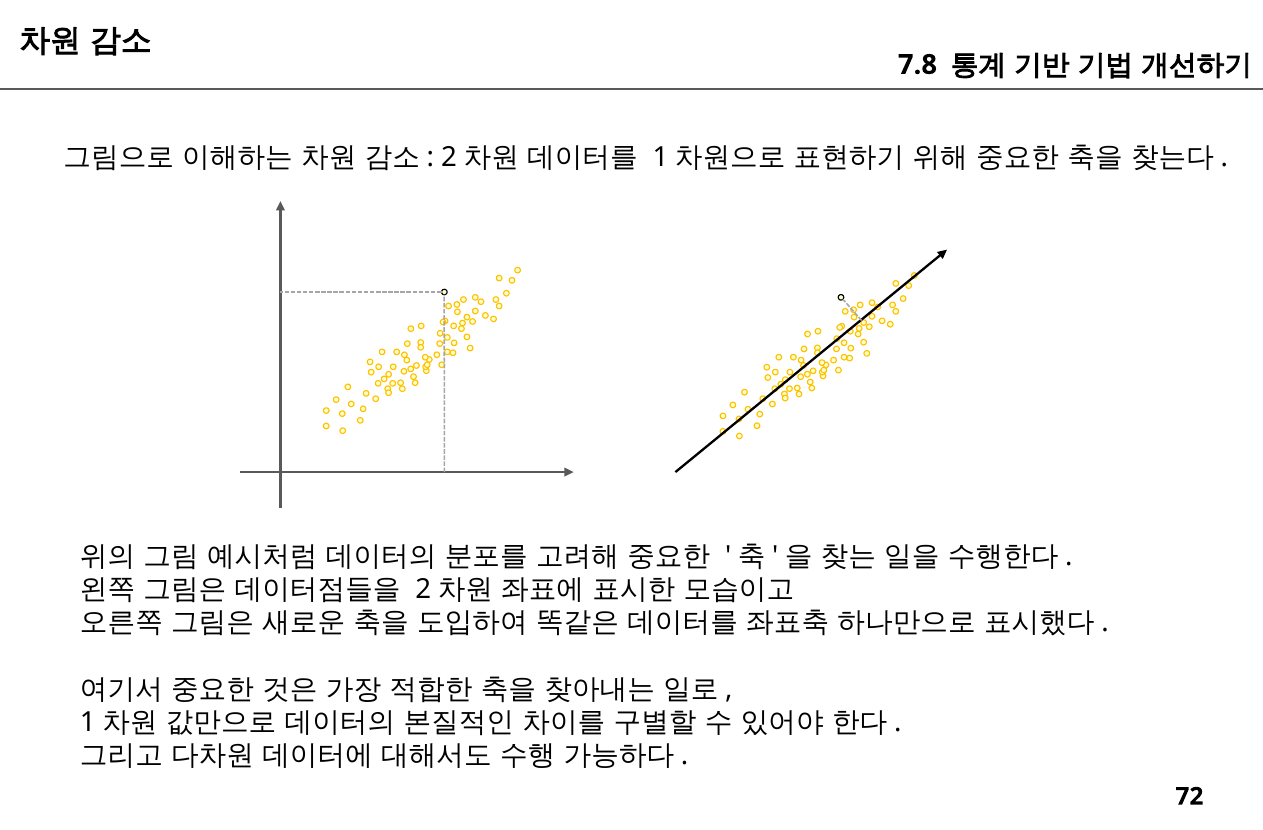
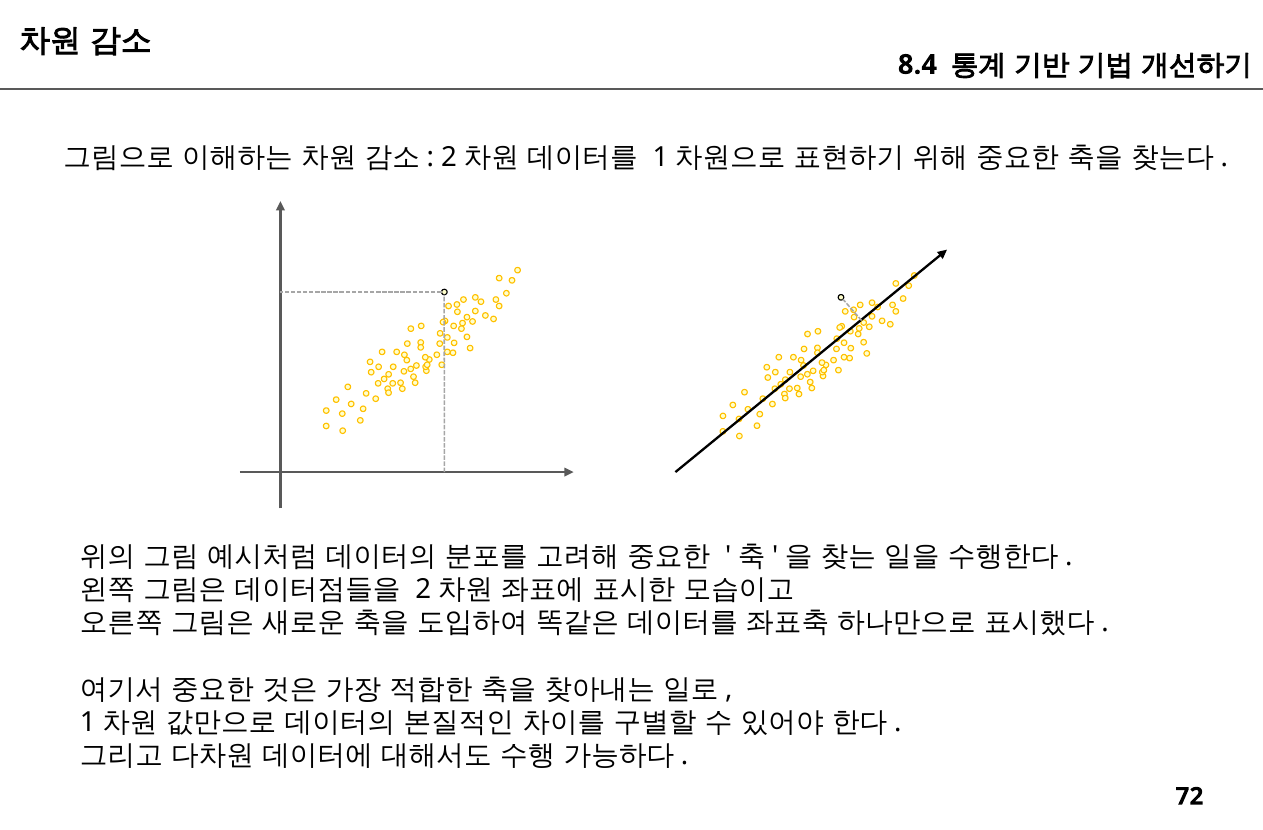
7.8: 7.8 -> 8.4 (917, 65)
